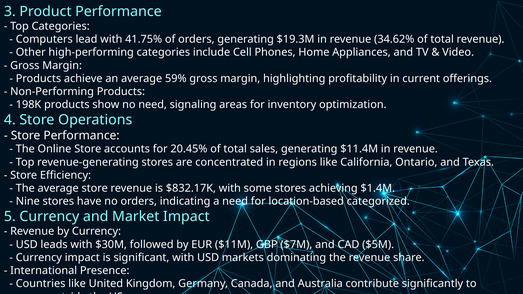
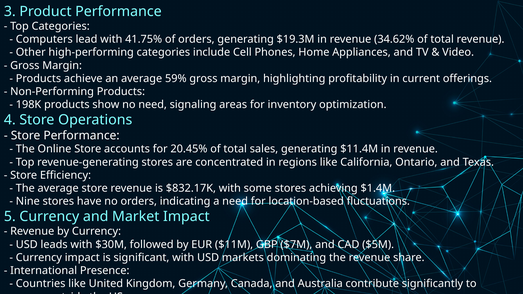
categorized: categorized -> fluctuations (378, 201)
